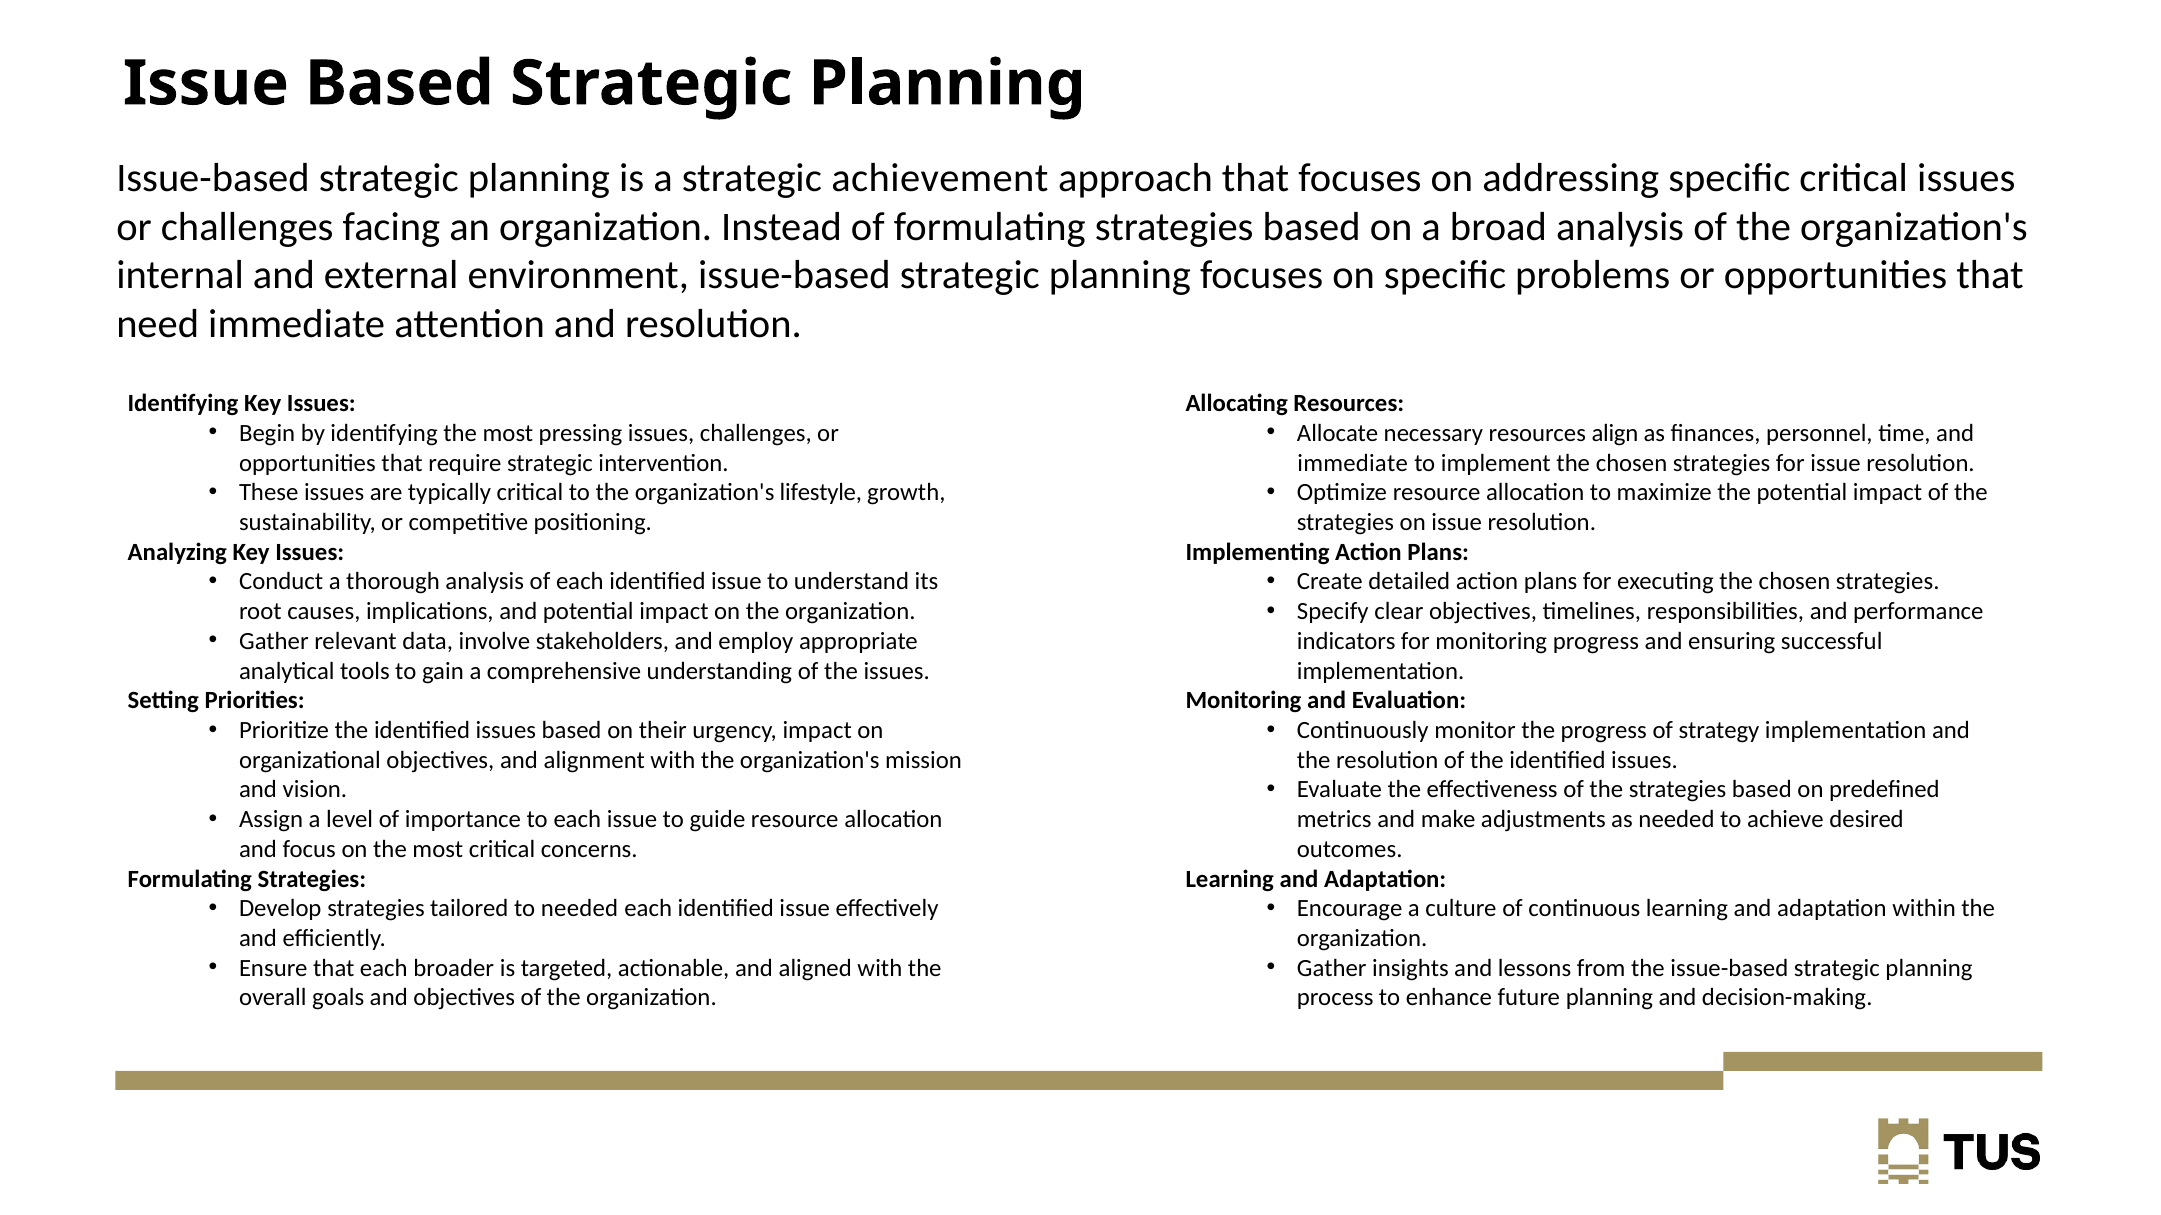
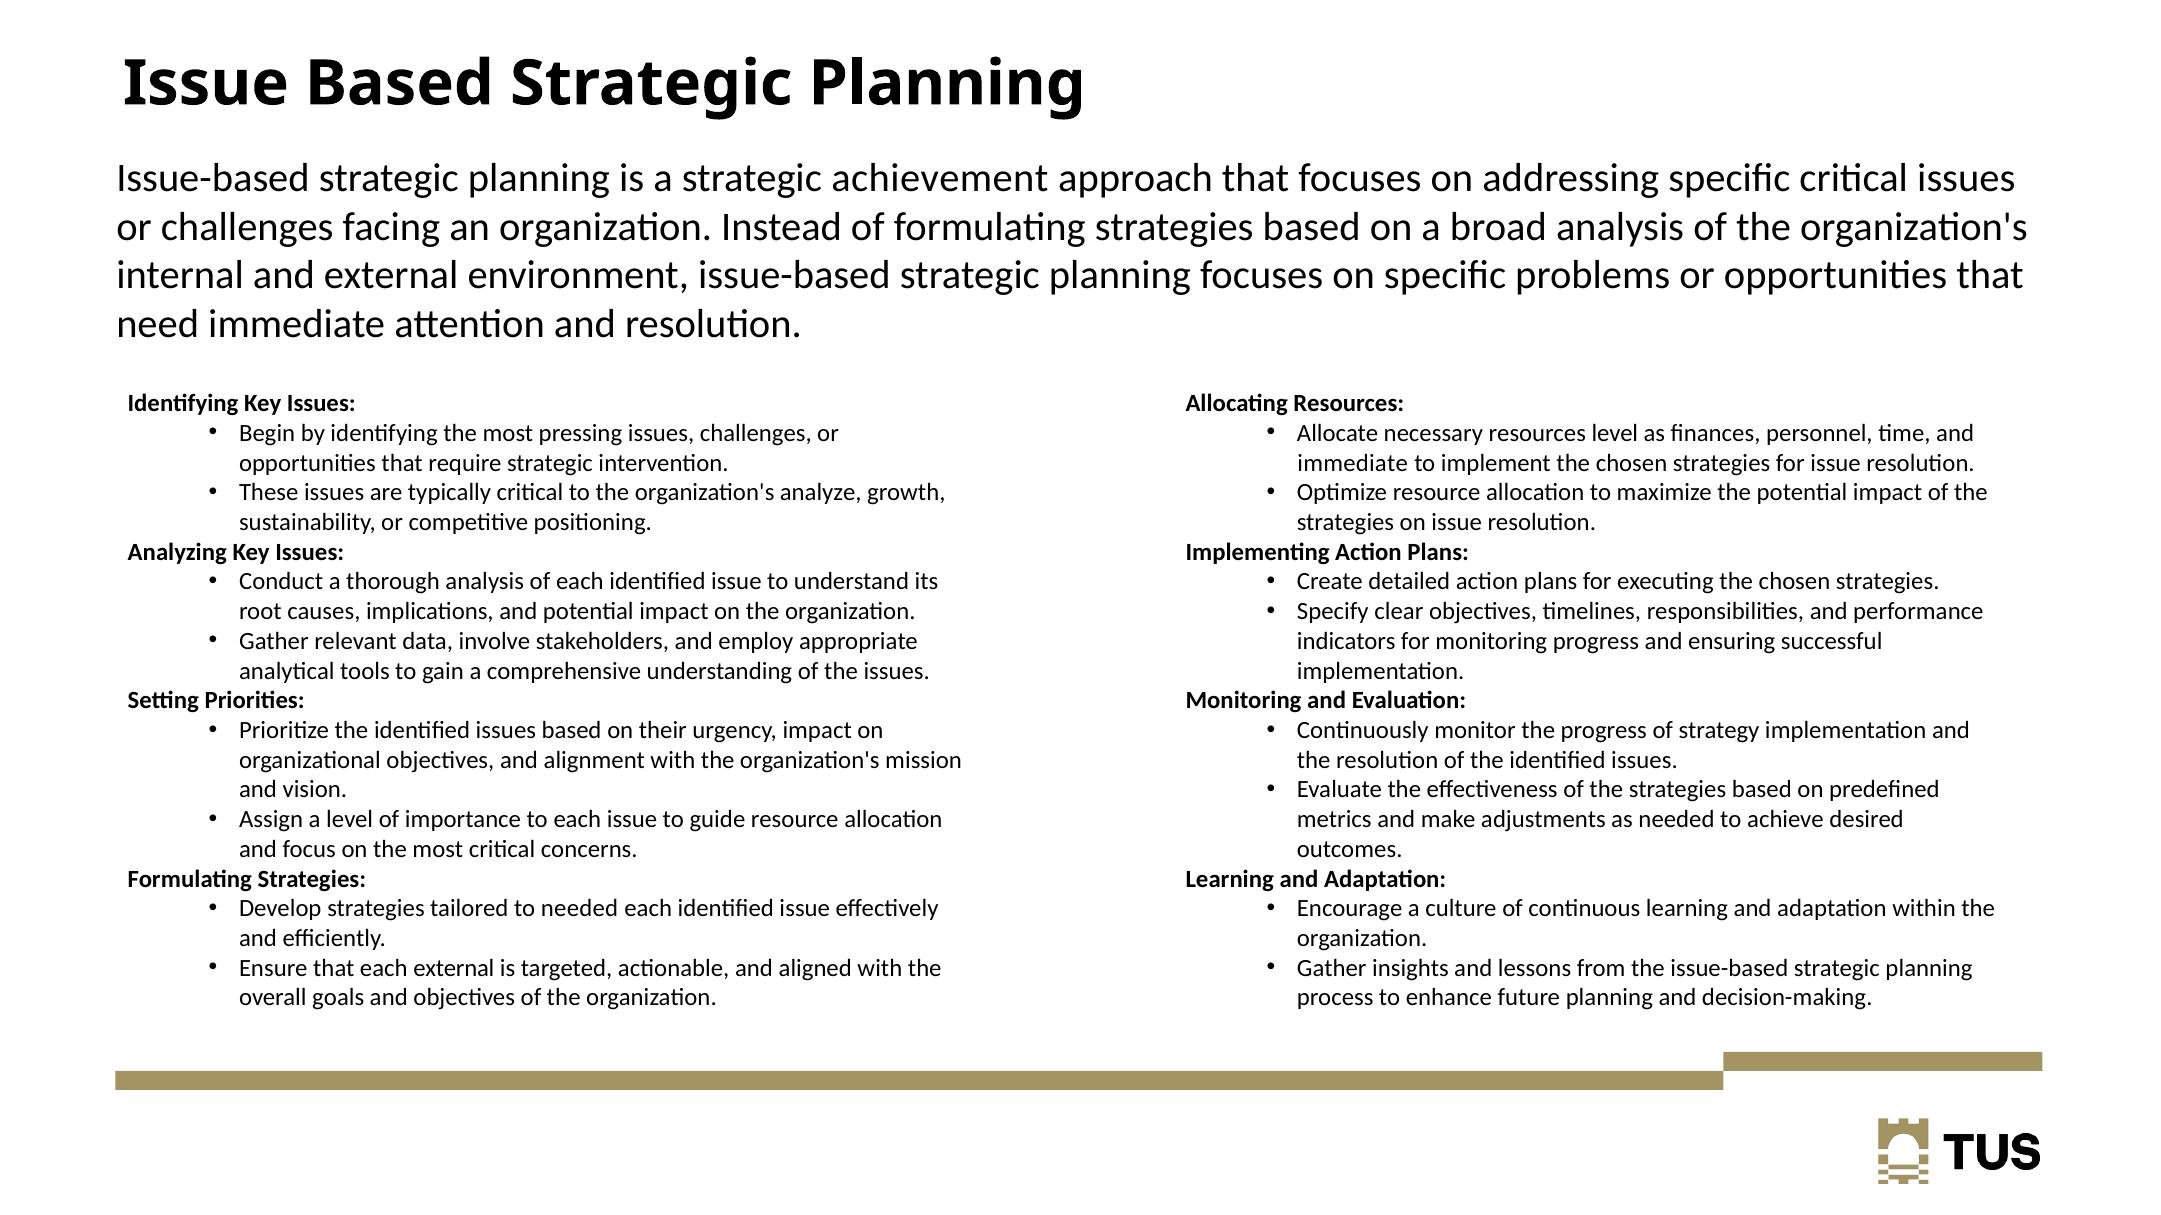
resources align: align -> level (1615, 433)
lifestyle: lifestyle -> analyze (821, 493)
each broader: broader -> external (454, 969)
